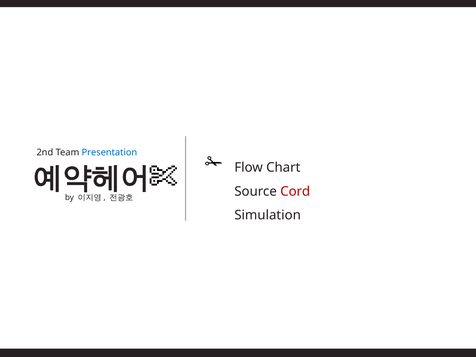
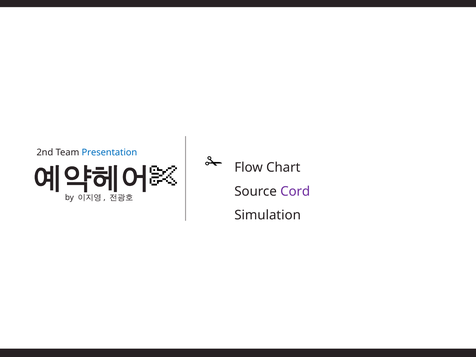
Cord colour: red -> purple (295, 191)
